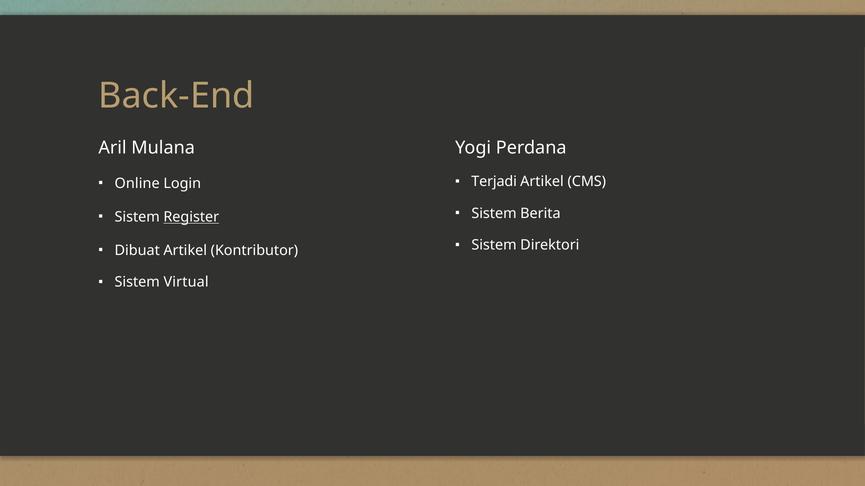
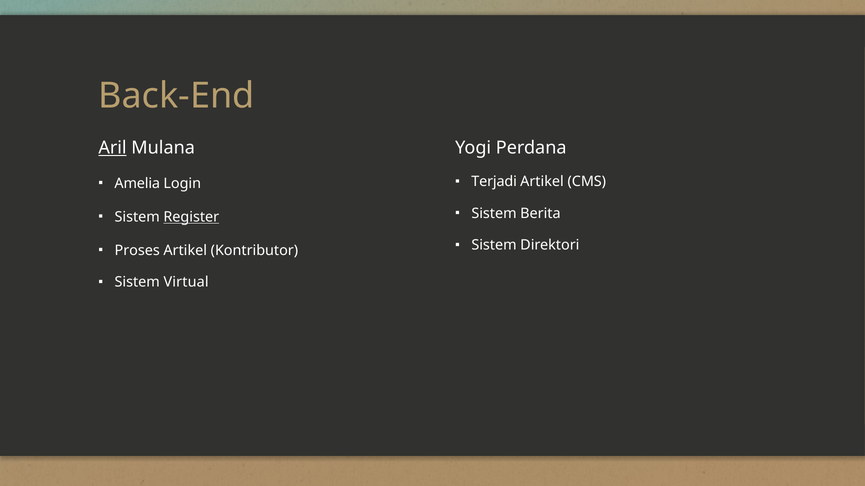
Aril underline: none -> present (113, 148)
Online: Online -> Amelia (137, 184)
Dibuat: Dibuat -> Proses (137, 251)
